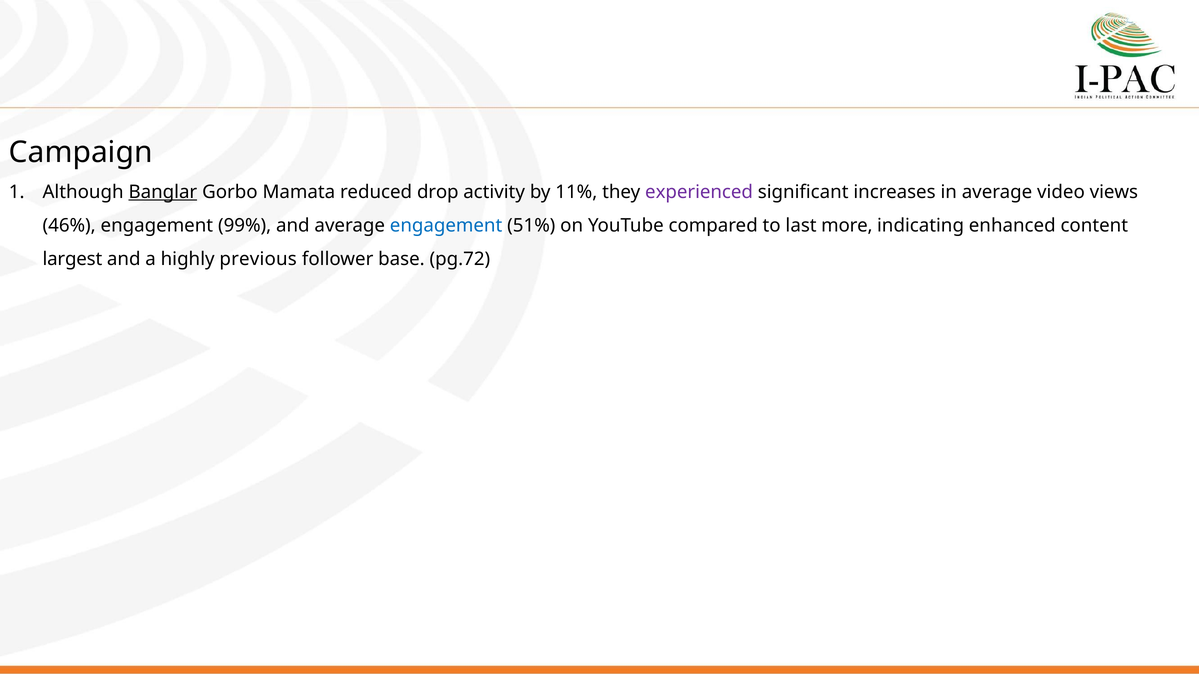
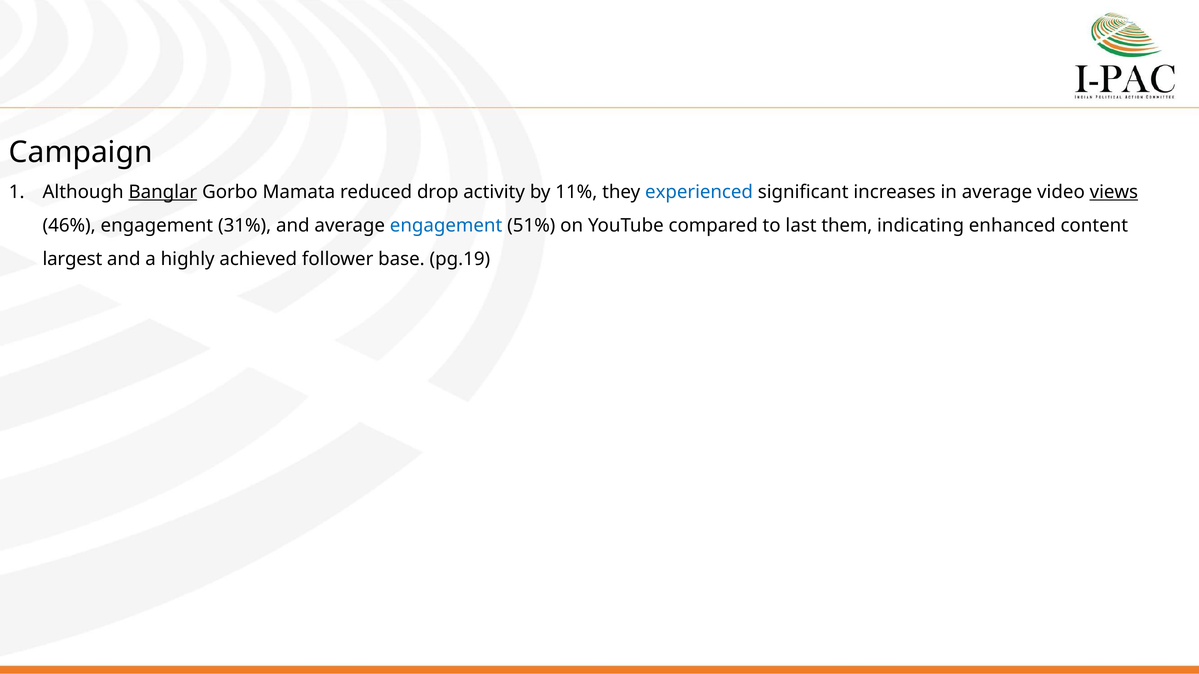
experienced colour: purple -> blue (699, 192)
views underline: none -> present (1114, 192)
99%: 99% -> 31% (245, 226)
more: more -> them (847, 226)
previous: previous -> achieved (258, 259)
pg.72: pg.72 -> pg.19 (460, 259)
